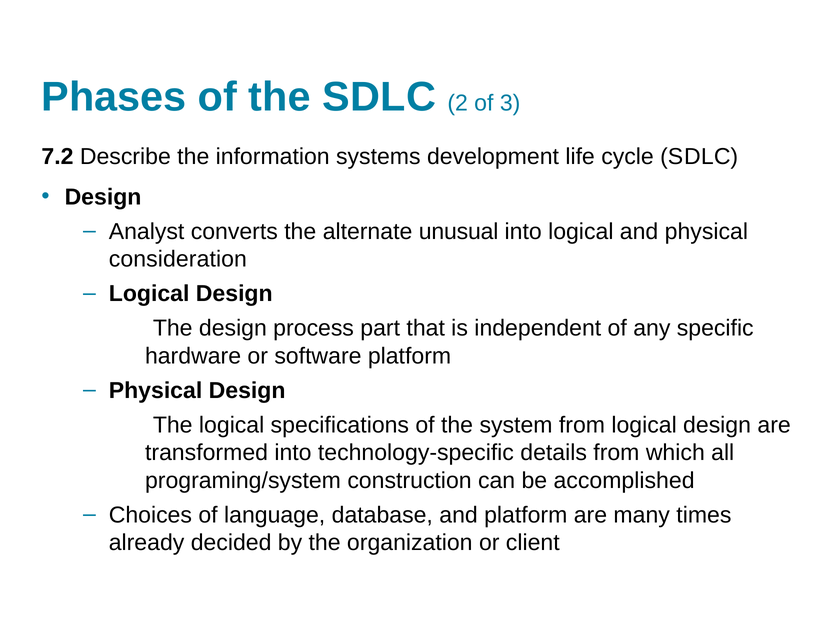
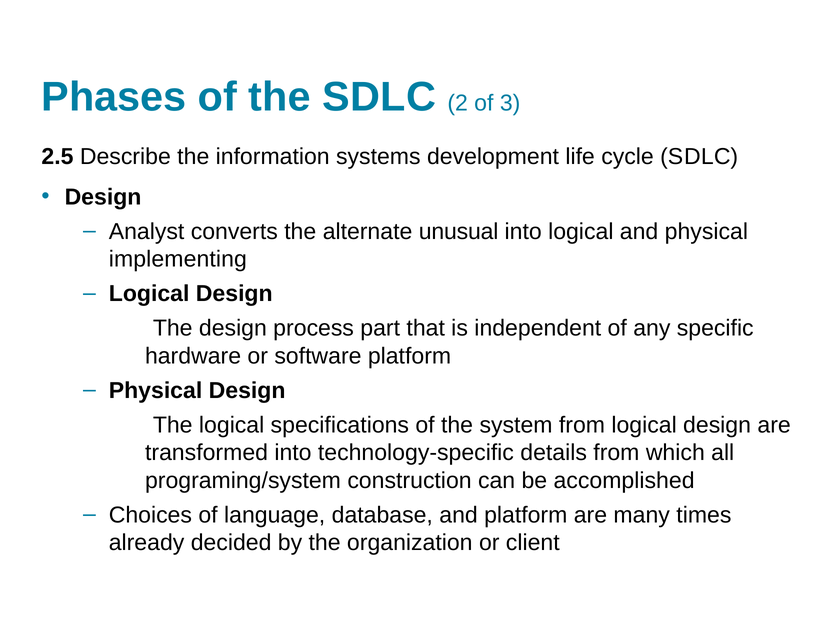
7.2: 7.2 -> 2.5 (57, 157)
consideration: consideration -> implementing (178, 259)
